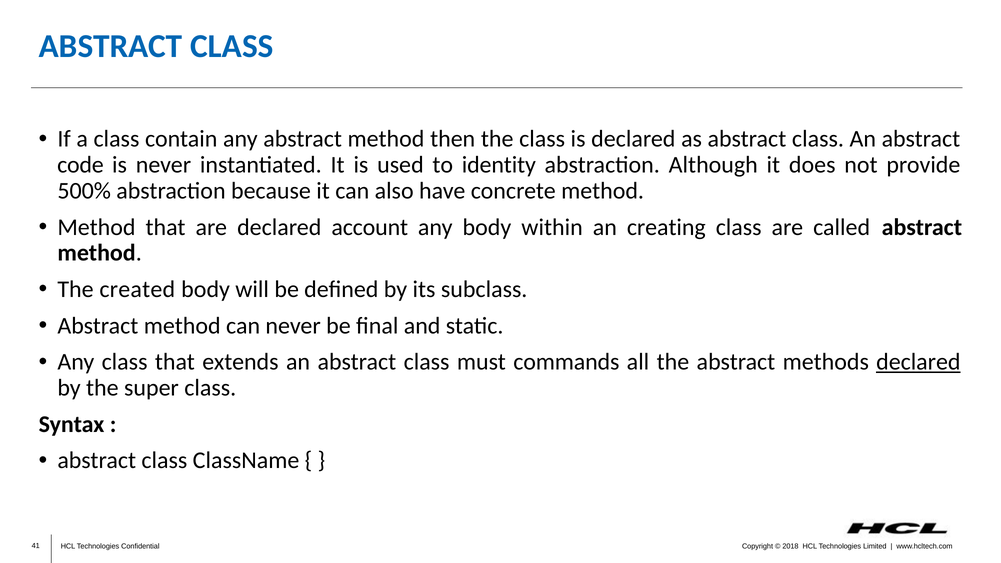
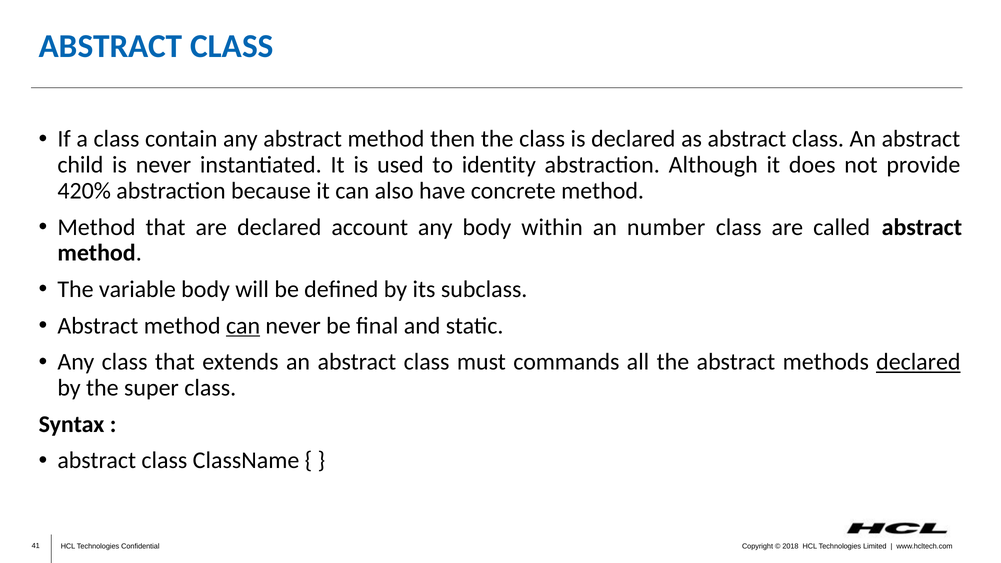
code: code -> child (80, 165)
500%: 500% -> 420% (84, 191)
creating: creating -> number (666, 227)
created: created -> variable (137, 289)
can underline: none -> present (243, 326)
